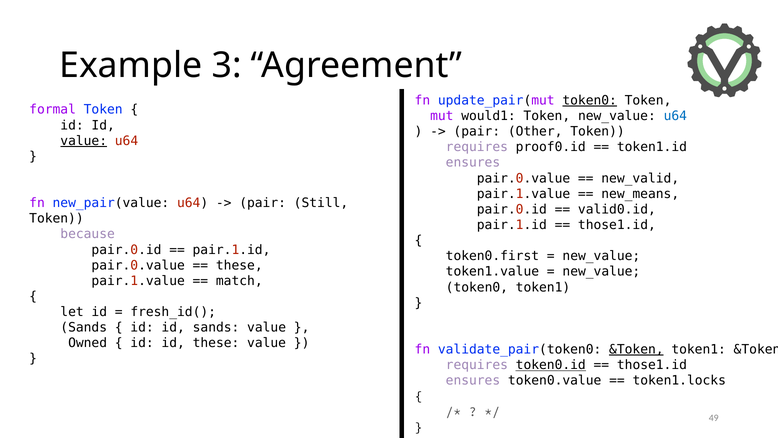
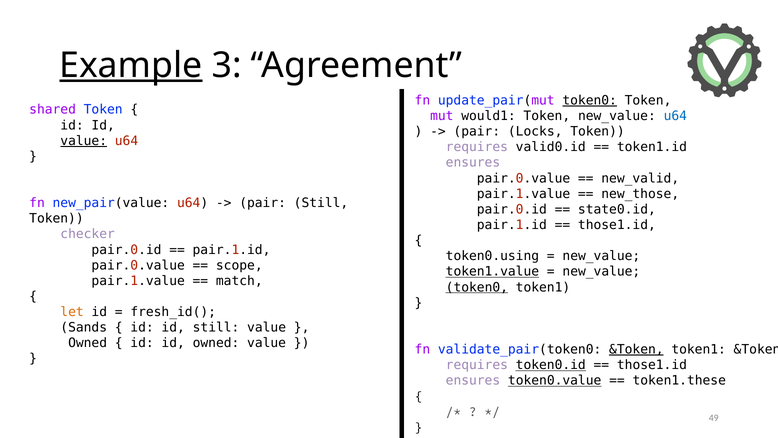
Example underline: none -> present (131, 65)
formal: formal -> shared (53, 110)
Other: Other -> Locks (535, 131)
proof0.id: proof0.id -> valid0.id (551, 147)
new_means: new_means -> new_those (640, 194)
valid0.id: valid0.id -> state0.id (617, 209)
because: because -> checker (88, 234)
token0.first: token0.first -> token0.using (492, 256)
these: these -> scope (239, 265)
token1.value underline: none -> present (492, 271)
token0 underline: none -> present (477, 287)
let colour: black -> orange (72, 312)
id sands: sands -> still (216, 327)
id these: these -> owned (216, 343)
token0.value underline: none -> present (555, 380)
token1.locks: token1.locks -> token1.these (679, 380)
